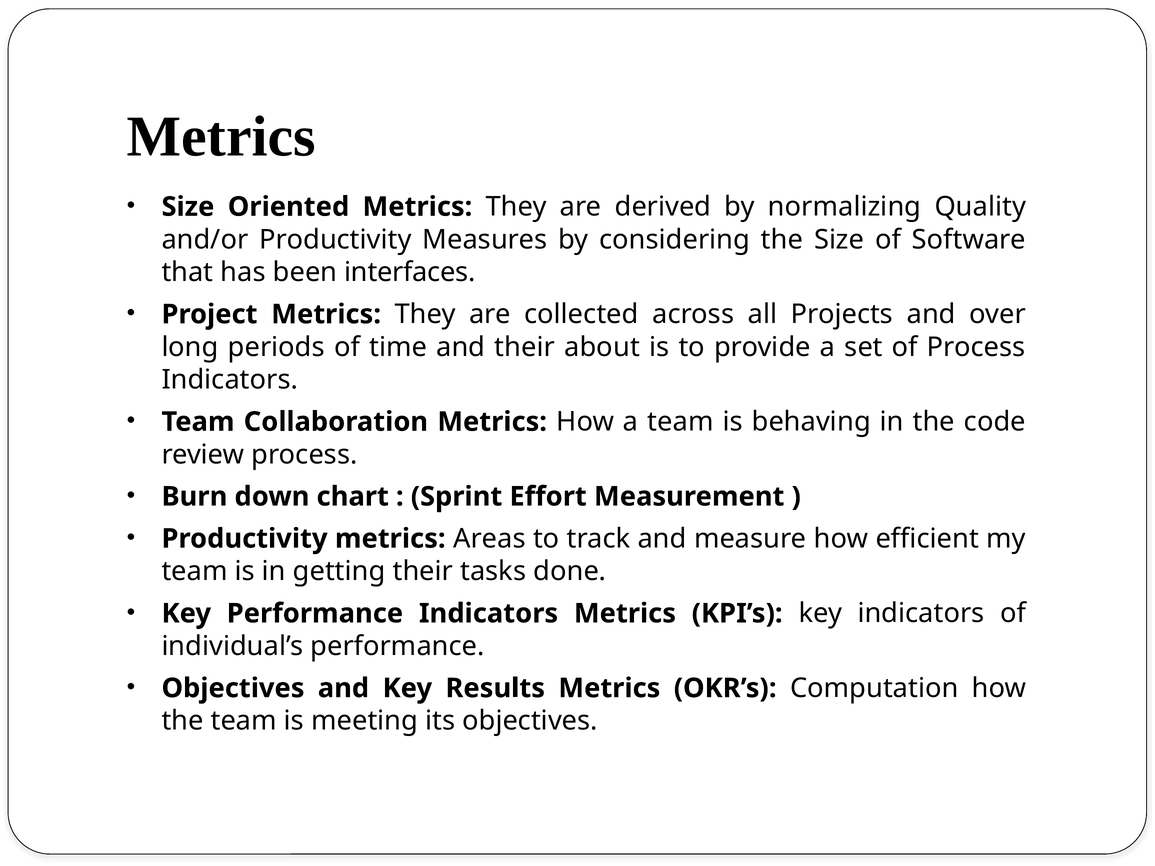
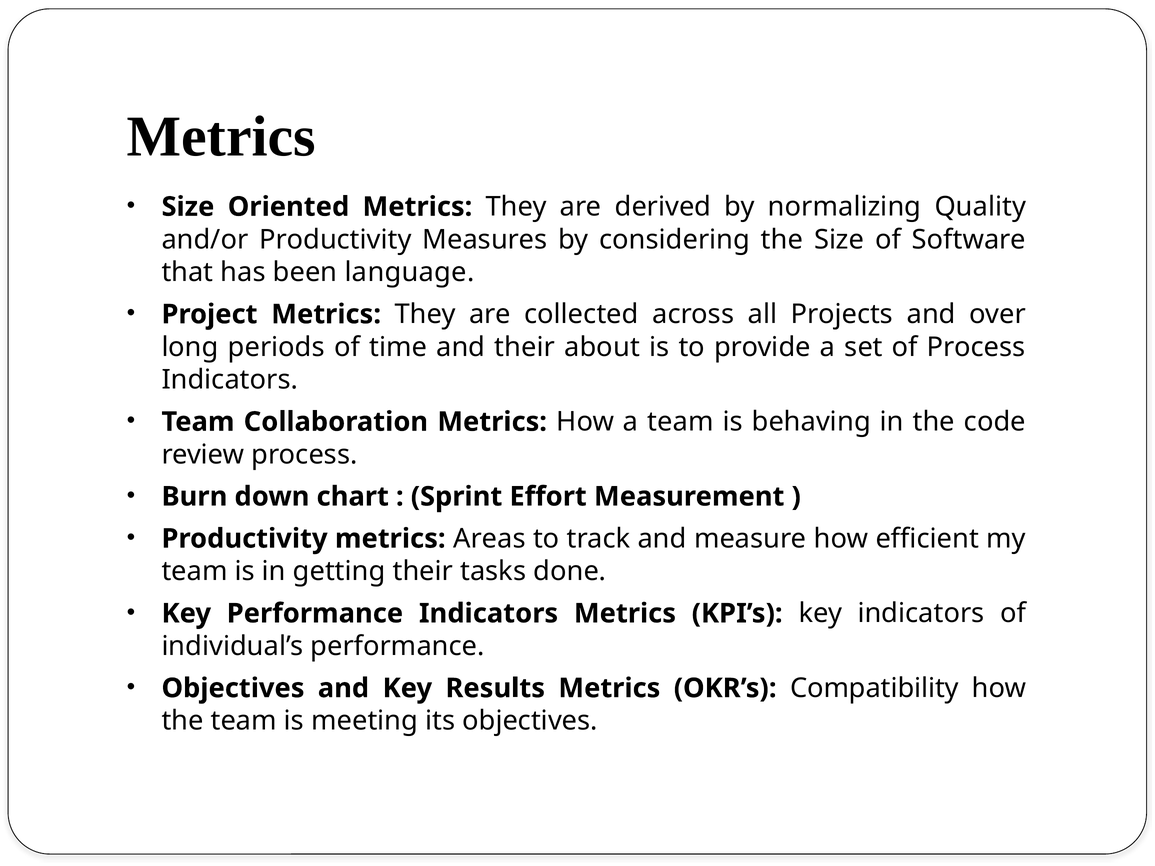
interfaces: interfaces -> language (410, 272)
Computation: Computation -> Compatibility (874, 688)
